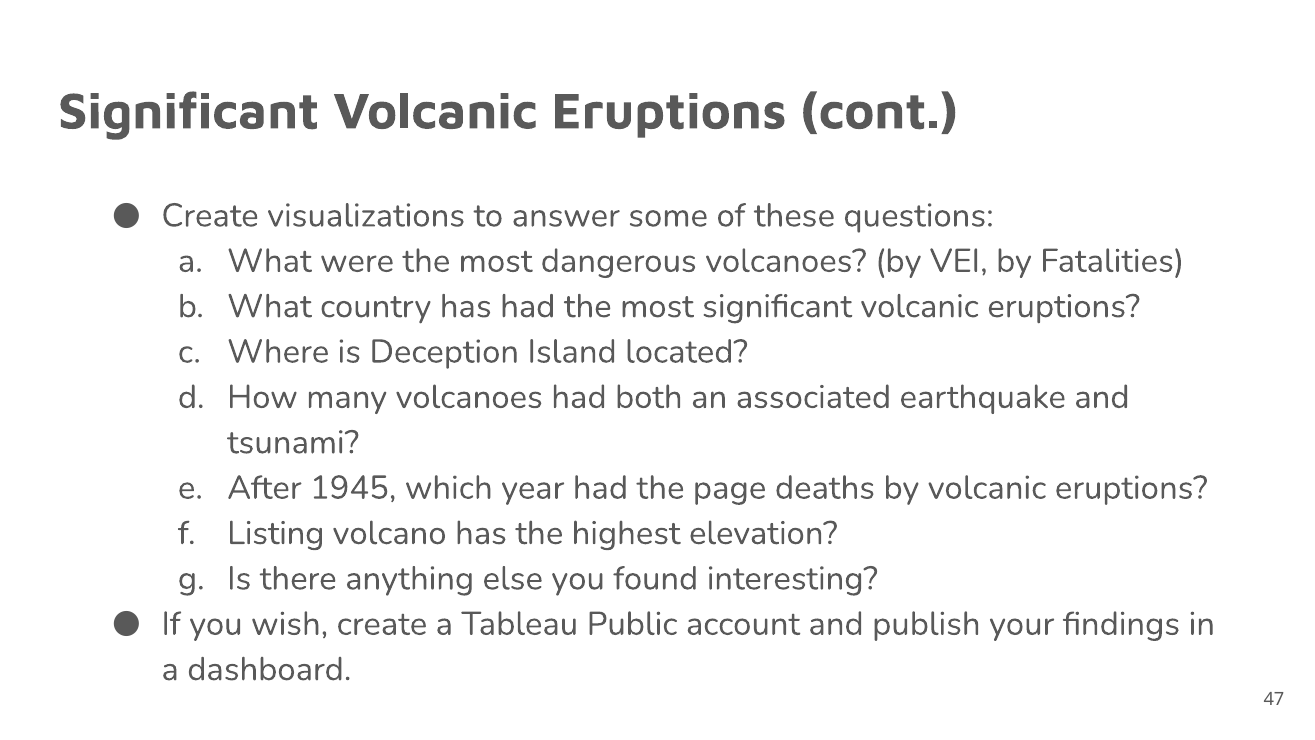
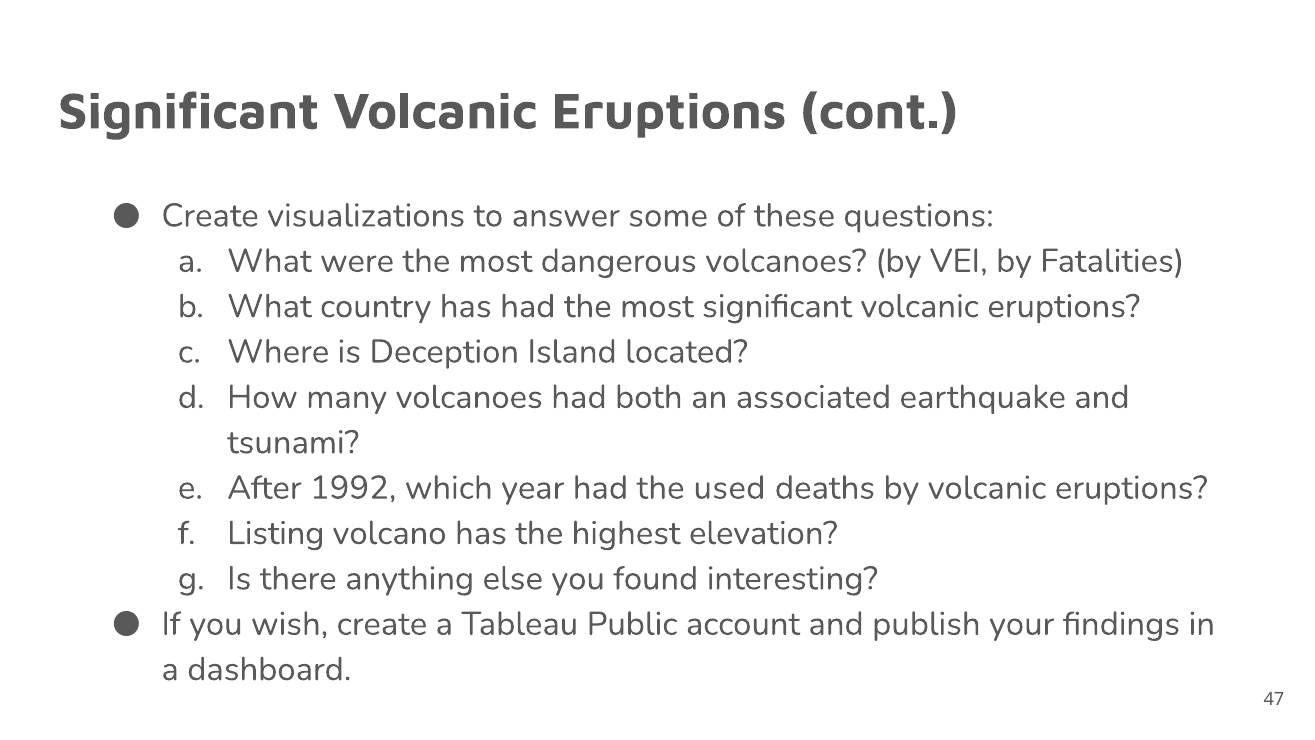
1945: 1945 -> 1992 (353, 488)
page: page -> used (729, 488)
